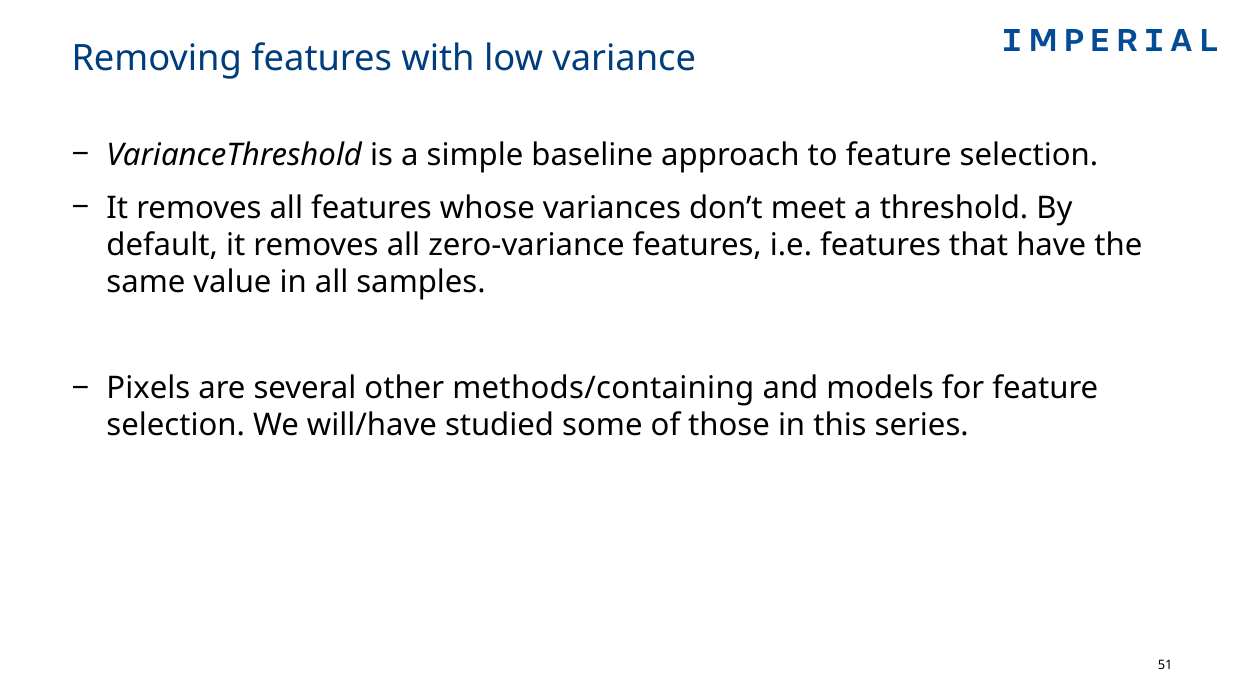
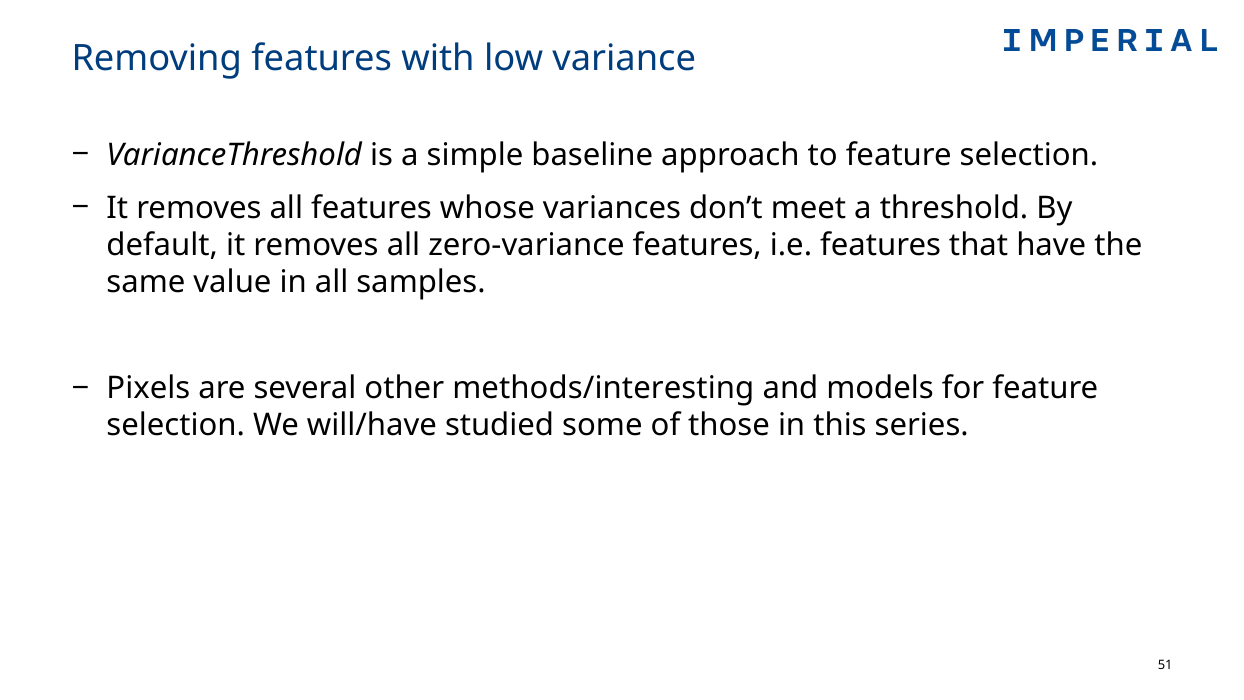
methods/containing: methods/containing -> methods/interesting (603, 388)
